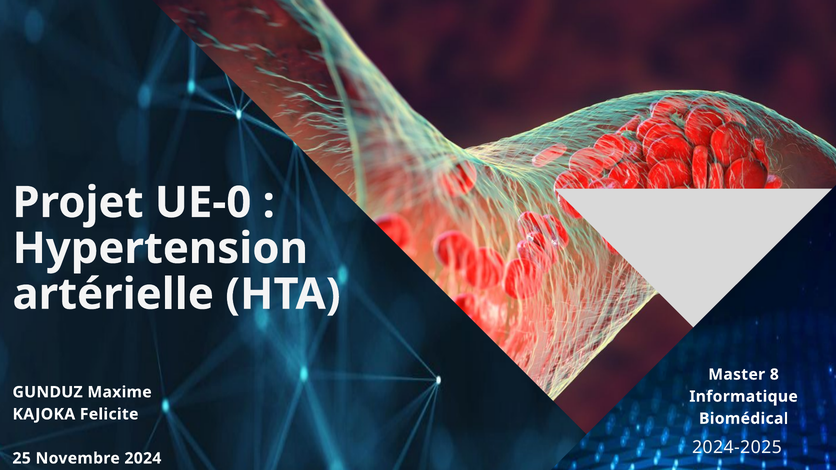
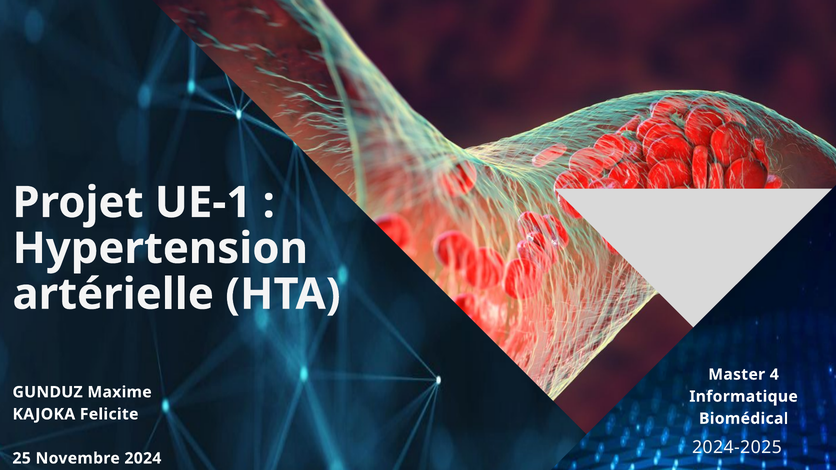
UE-0: UE-0 -> UE-1 (203, 203)
8: 8 -> 4 (774, 375)
